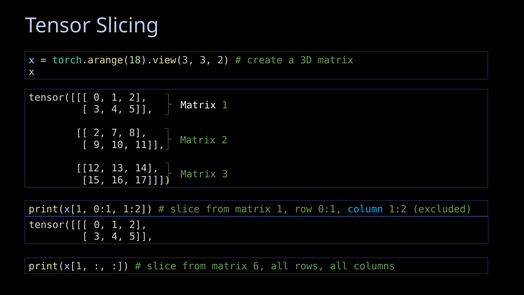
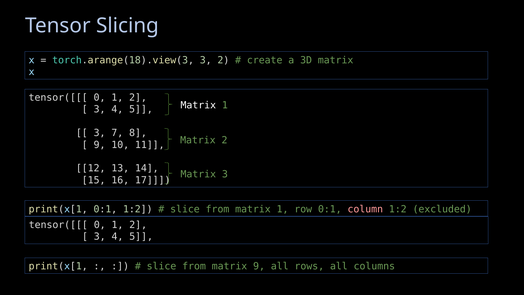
2: 2 -> 3 (100, 133)
column colour: light blue -> pink (365, 209)
matrix 6: 6 -> 9 (259, 266)
